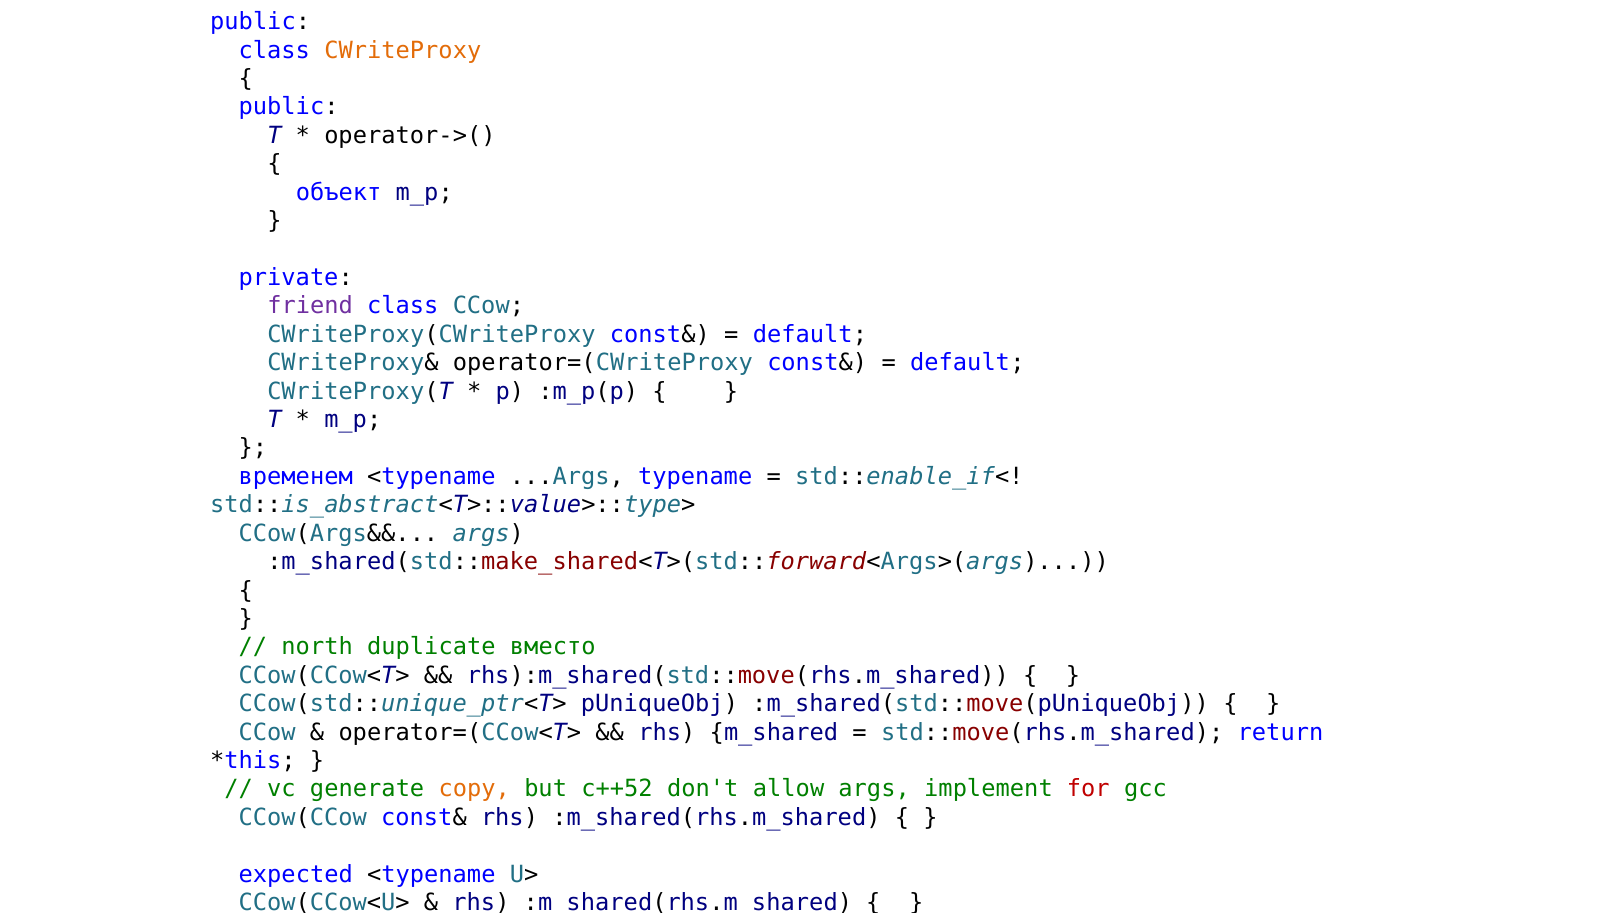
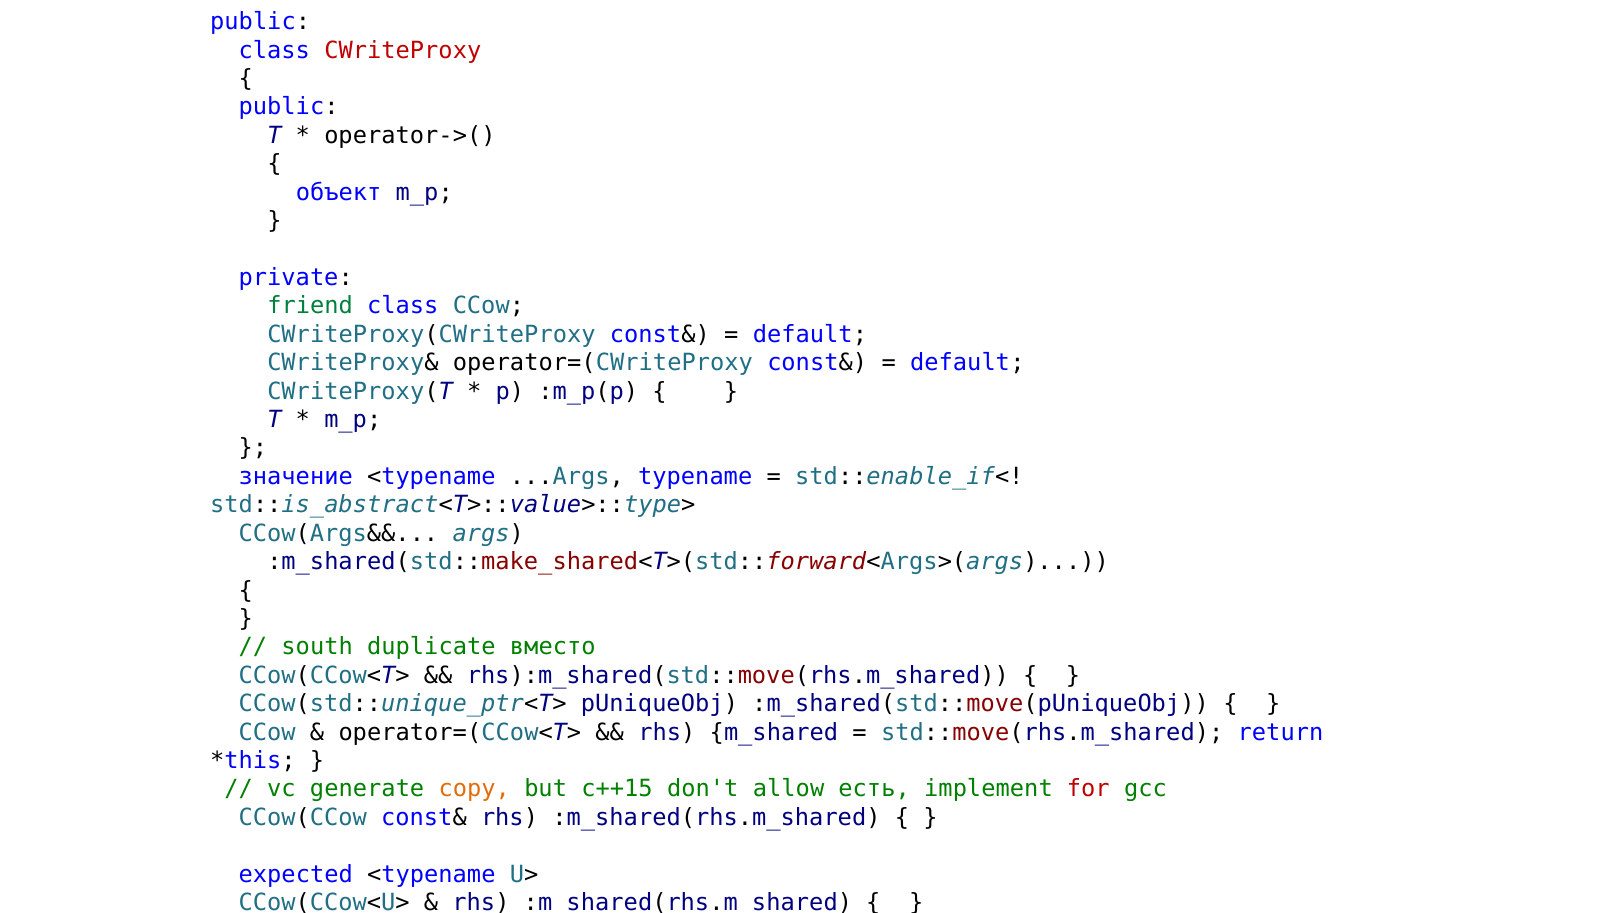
CWriteProxy colour: orange -> red (403, 50)
friend colour: purple -> green (310, 306)
временем: временем -> значение (296, 477)
north: north -> south (317, 647)
c++52: c++52 -> c++15 (617, 790)
allow args: args -> есть (874, 790)
